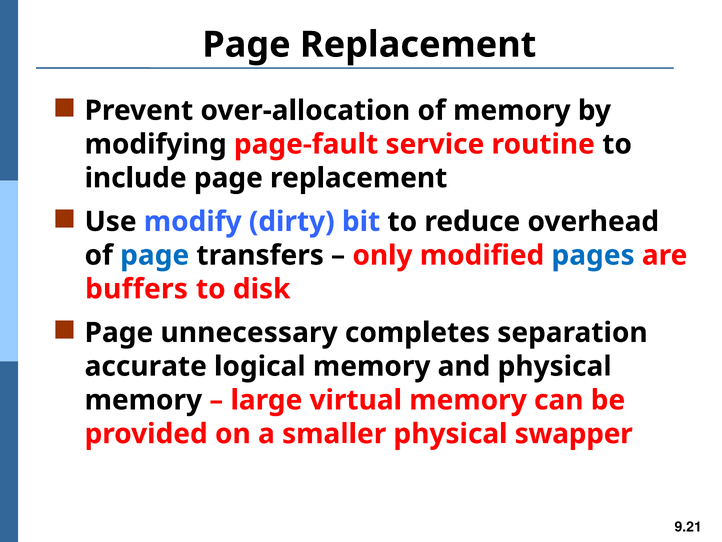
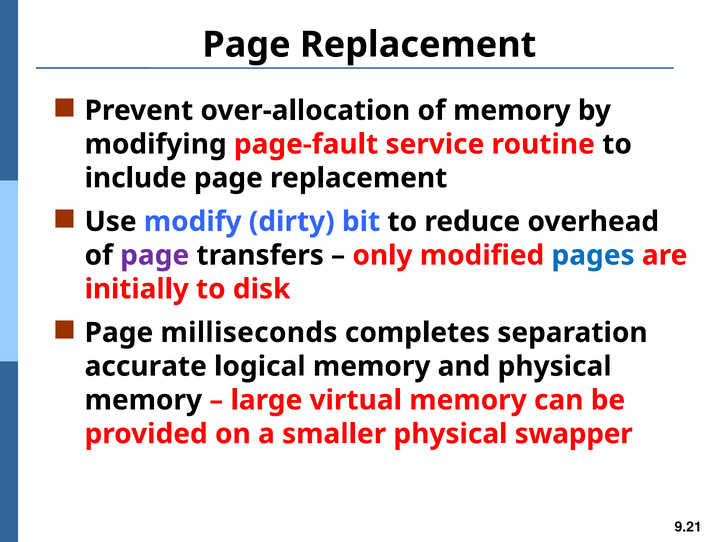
page colour: blue -> purple (155, 255)
buffers: buffers -> initially (137, 289)
unnecessary: unnecessary -> milliseconds (249, 332)
